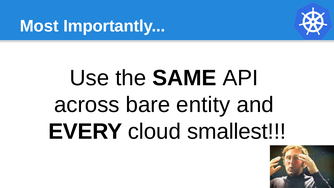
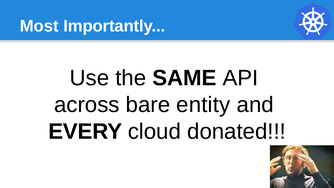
smallest: smallest -> donated (237, 132)
